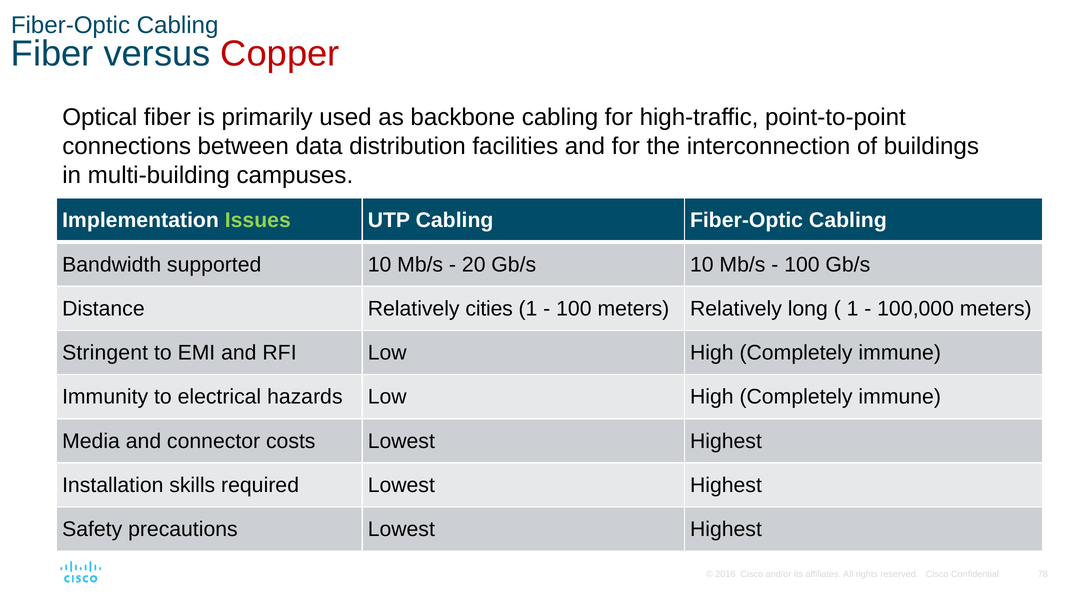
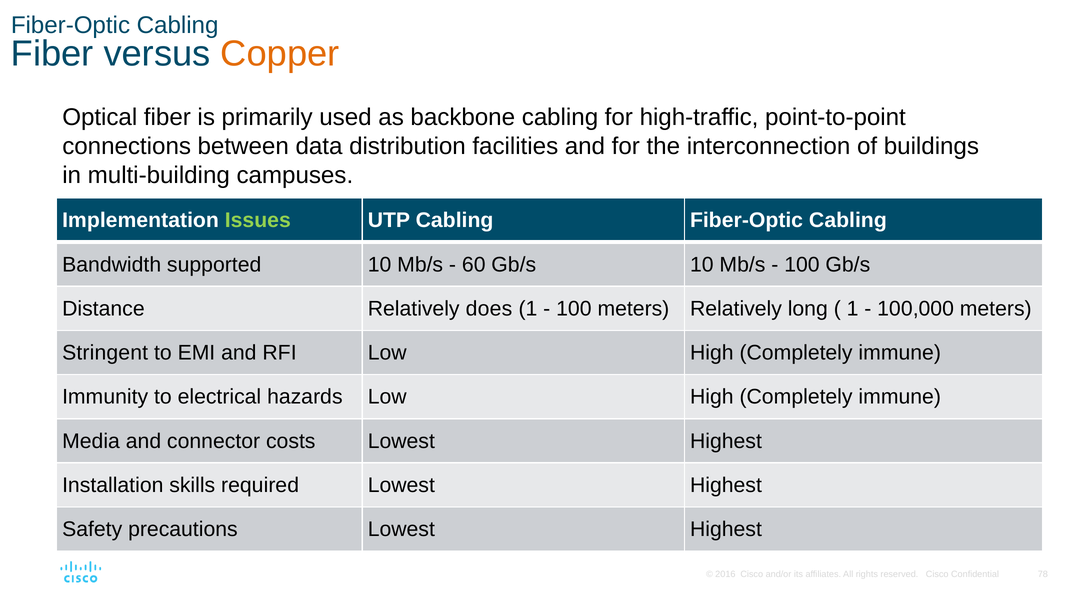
Copper colour: red -> orange (280, 54)
20: 20 -> 60 (474, 265)
cities: cities -> does (489, 309)
